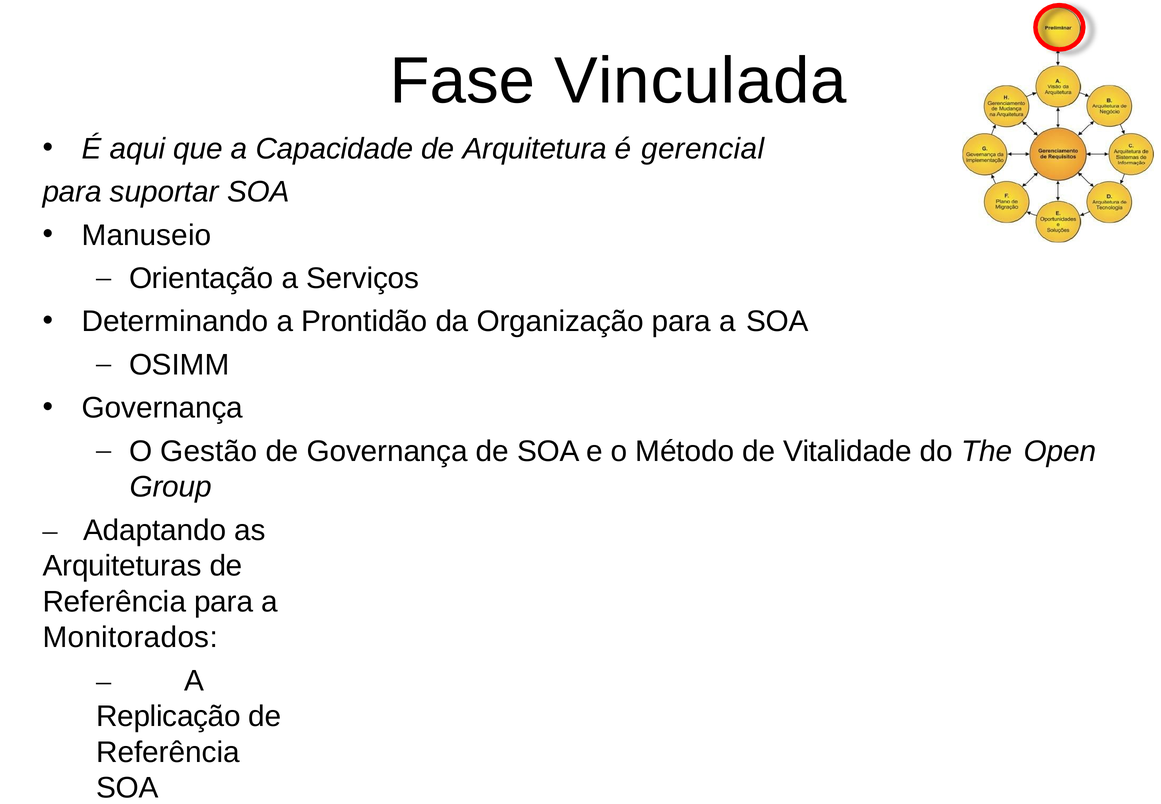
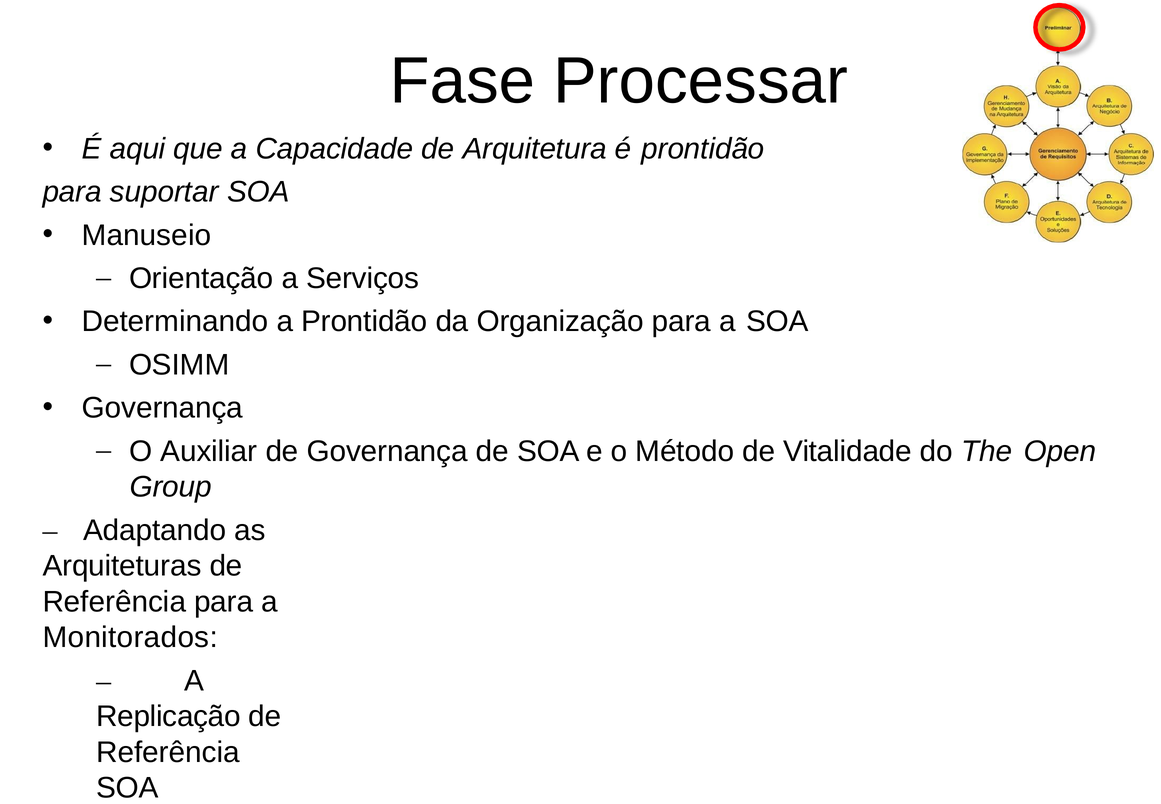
Vinculada: Vinculada -> Processar (701, 81)
é gerencial: gerencial -> prontidão (703, 149)
Gestão: Gestão -> Auxiliar (209, 451)
